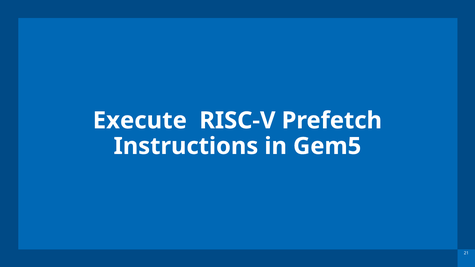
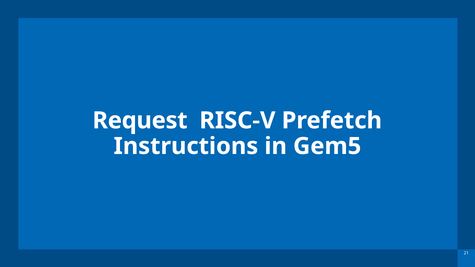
Execute: Execute -> Request (140, 121)
